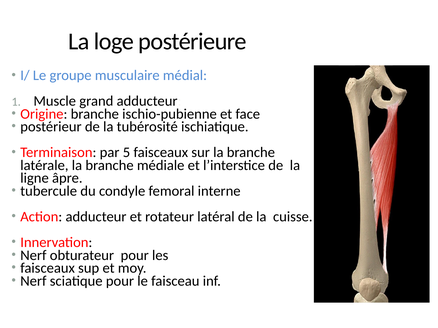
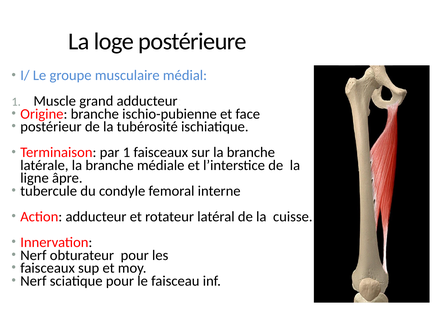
par 5: 5 -> 1 (126, 153)
